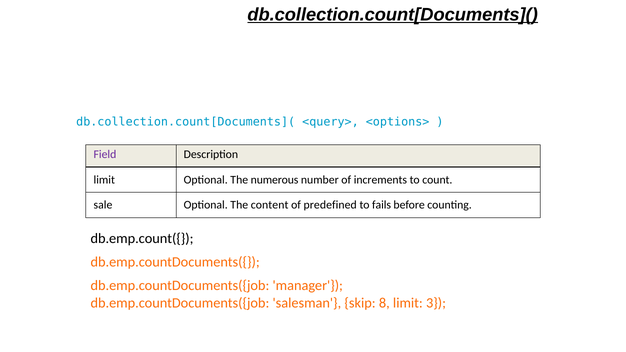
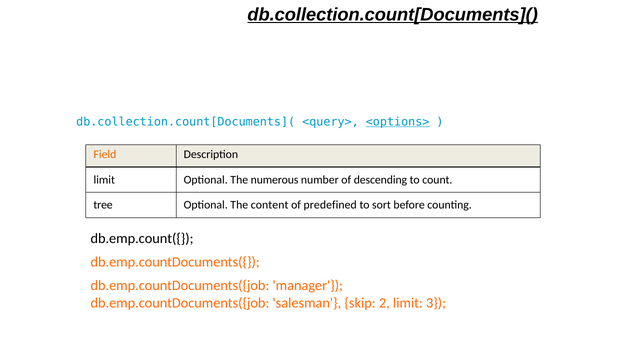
<options> underline: none -> present (398, 122)
Field colour: purple -> orange (105, 154)
increments: increments -> descending (380, 180)
sale: sale -> tree (103, 205)
fails: fails -> sort (381, 205)
8: 8 -> 2 (384, 303)
